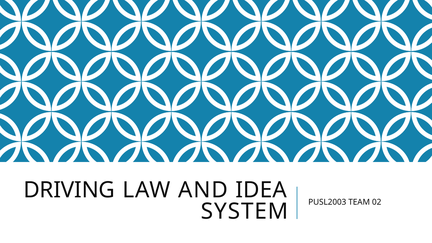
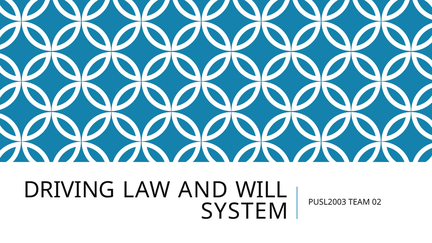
IDEA: IDEA -> WILL (261, 190)
